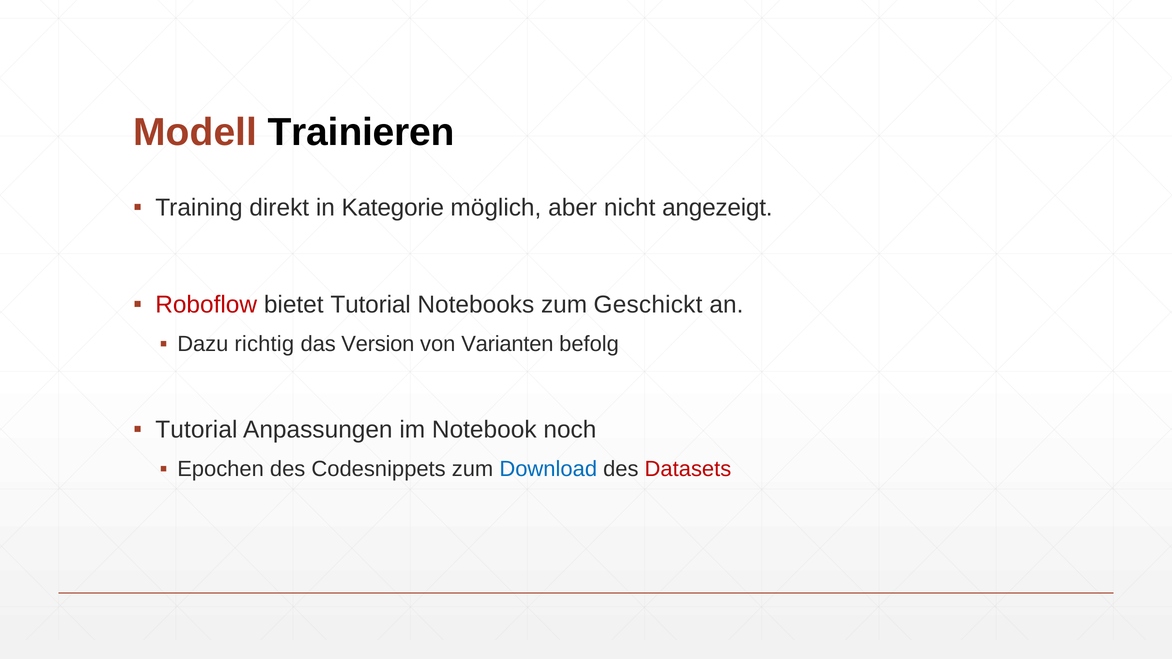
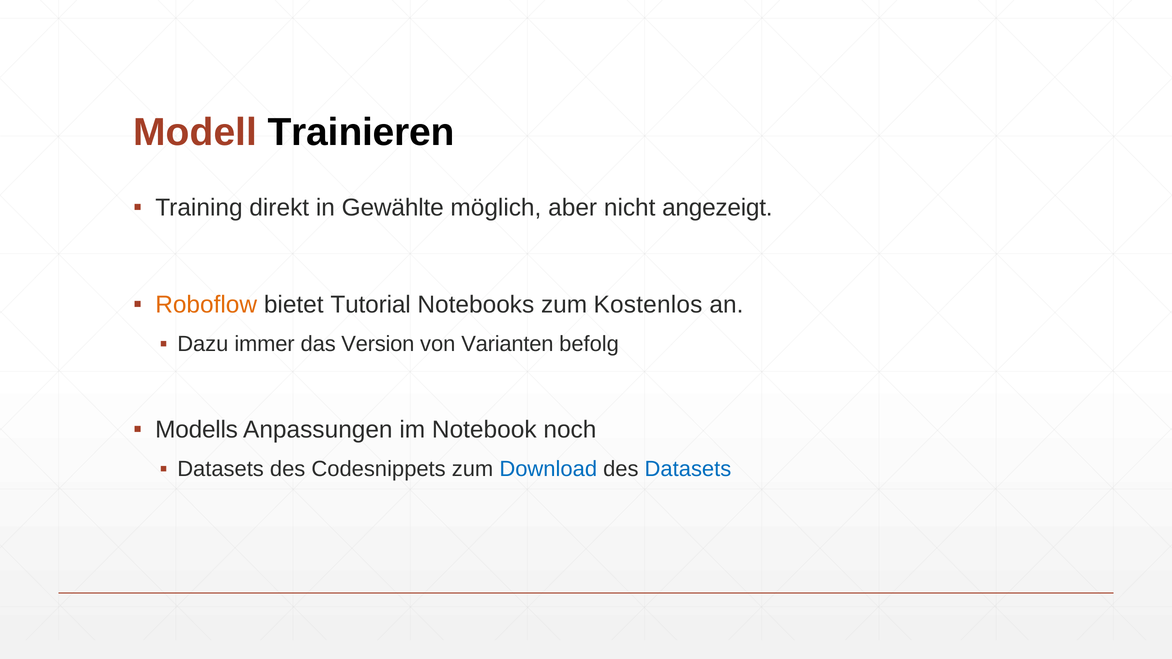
Kategorie: Kategorie -> Gewählte (393, 208)
Roboflow colour: red -> orange (206, 305)
Geschickt: Geschickt -> Kostenlos (648, 305)
richtig: richtig -> immer (265, 344)
Tutorial: Tutorial -> Modells (197, 430)
Epochen: Epochen -> Datasets (221, 469)
Datasets colour: red -> blue (688, 469)
